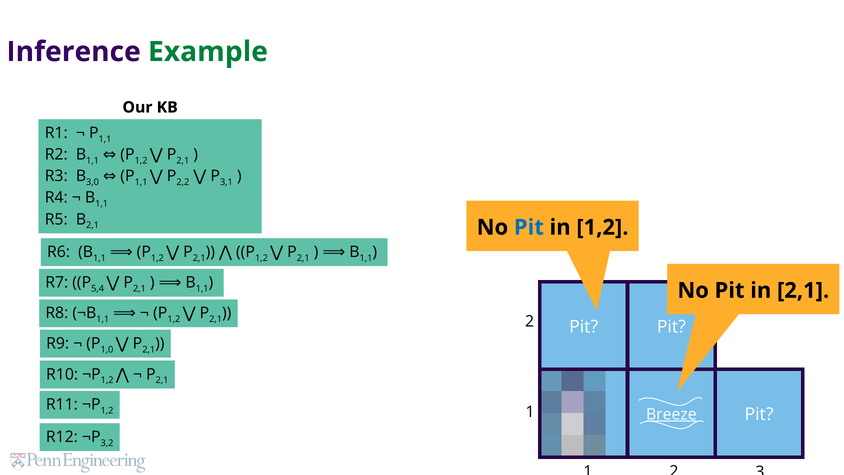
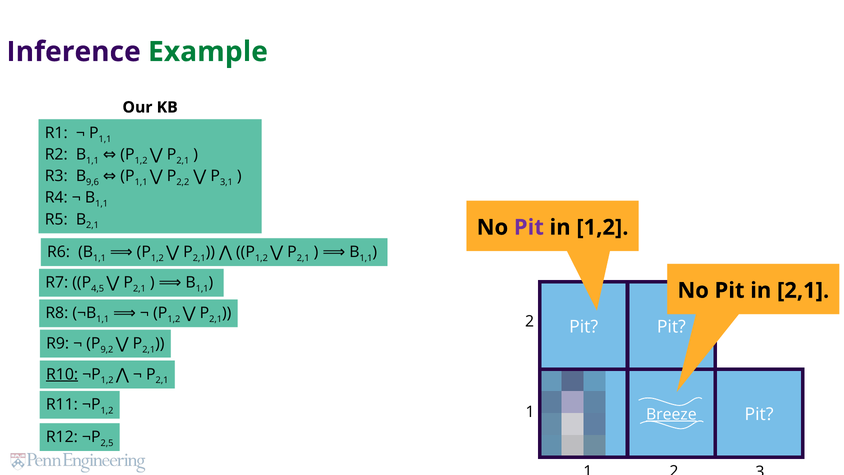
3,0: 3,0 -> 9,6 (93, 182)
Pit colour: blue -> purple (529, 227)
5,4: 5,4 -> 4,5 (98, 289)
1,0: 1,0 -> 9,2 (107, 349)
R10 underline: none -> present (62, 374)
3,2: 3,2 -> 2,5 (107, 443)
